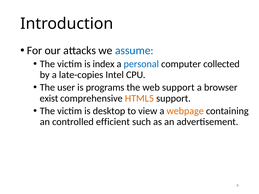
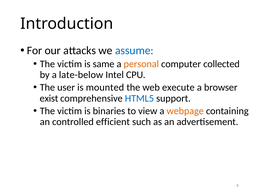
index: index -> same (104, 64)
personal colour: blue -> orange (141, 64)
late-copies: late-copies -> late-below (81, 75)
programs: programs -> mounted (105, 88)
web support: support -> execute (178, 88)
HTML5 colour: orange -> blue (139, 98)
desktop: desktop -> binaries (109, 111)
